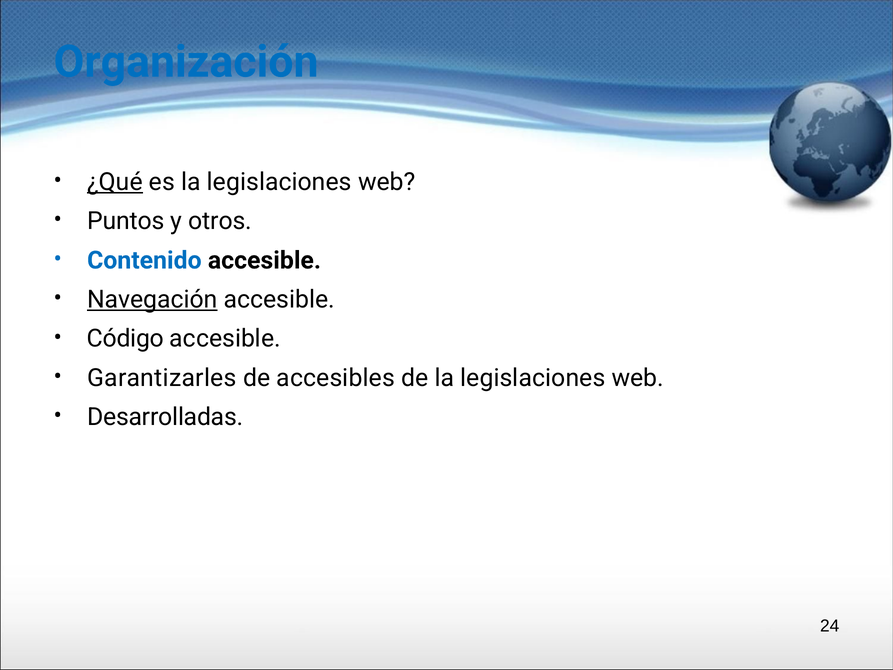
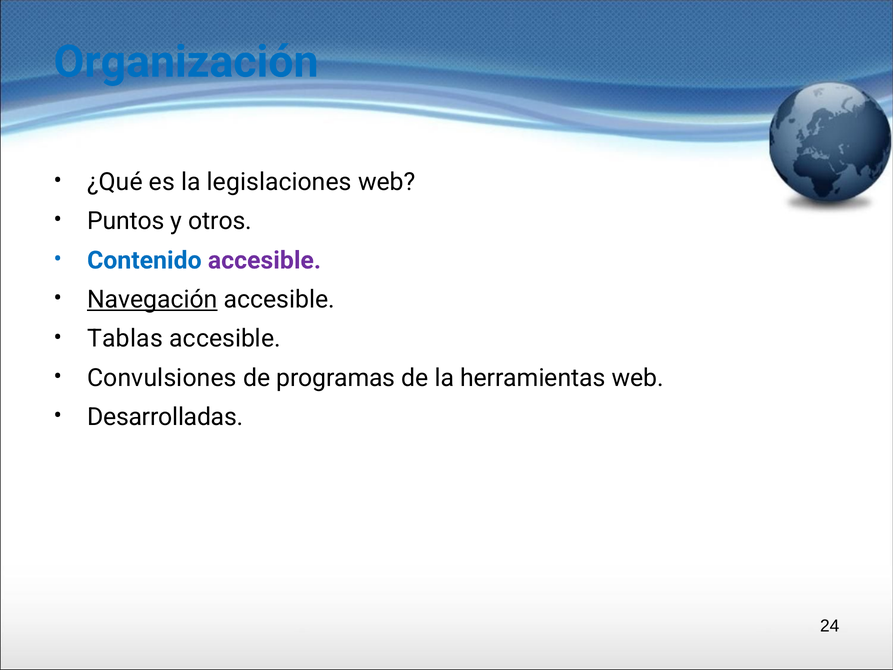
¿Qué underline: present -> none (115, 182)
accesible colour: black -> purple (264, 260)
Código: Código -> Tablas (125, 339)
Garantizarles: Garantizarles -> Convulsiones (162, 378)
accesibles: accesibles -> programas (336, 378)
de la legislaciones: legislaciones -> herramientas (533, 378)
